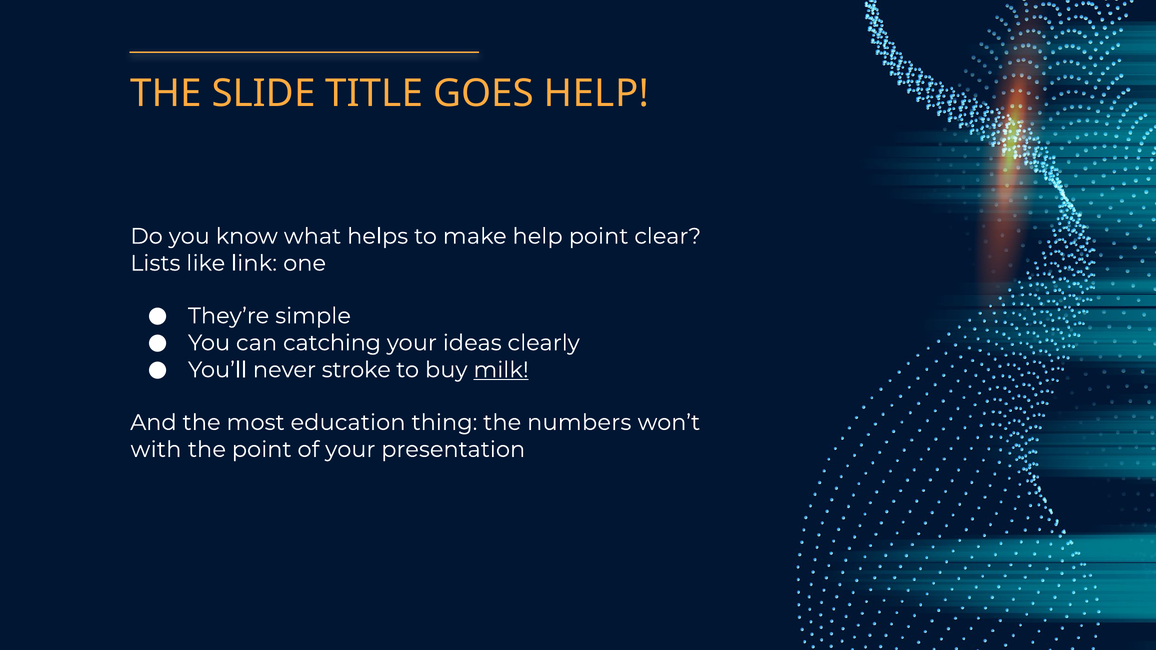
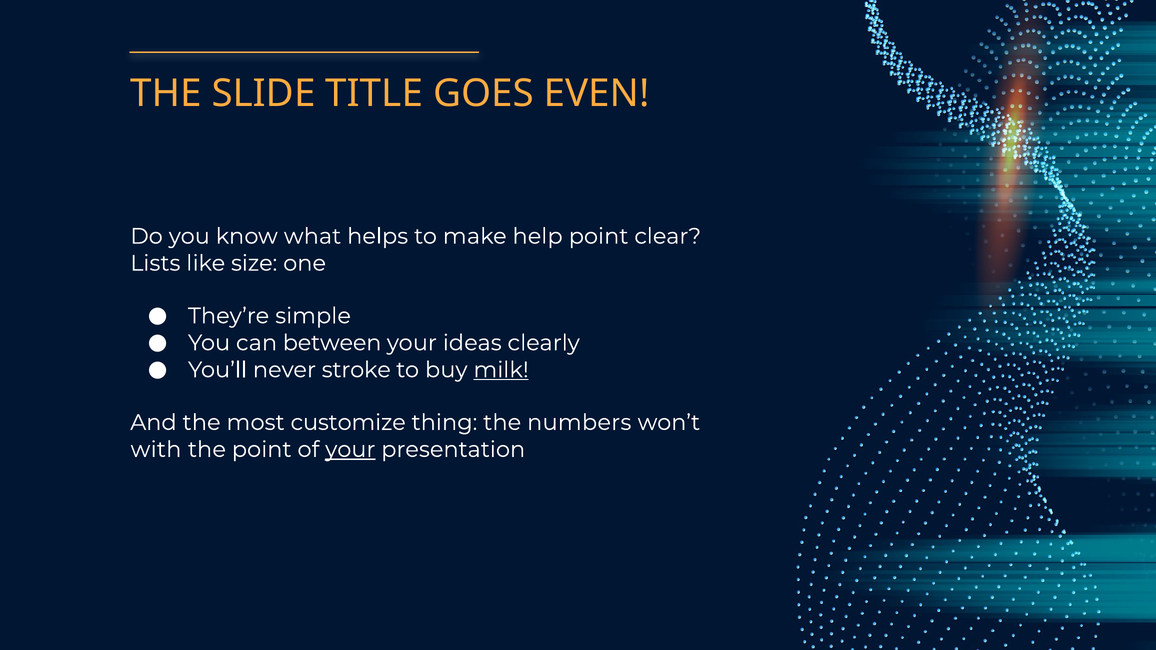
GOES HELP: HELP -> EVEN (597, 94)
link: link -> size (254, 263)
catching: catching -> between (332, 343)
education: education -> customize (348, 423)
your underline: none -> present (350, 450)
